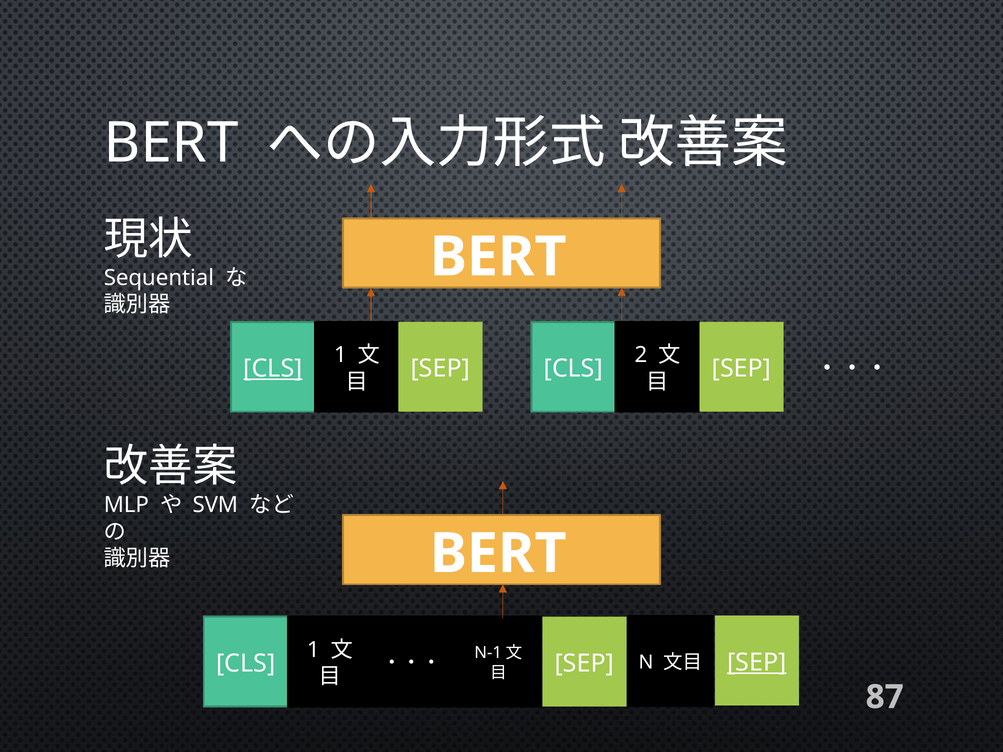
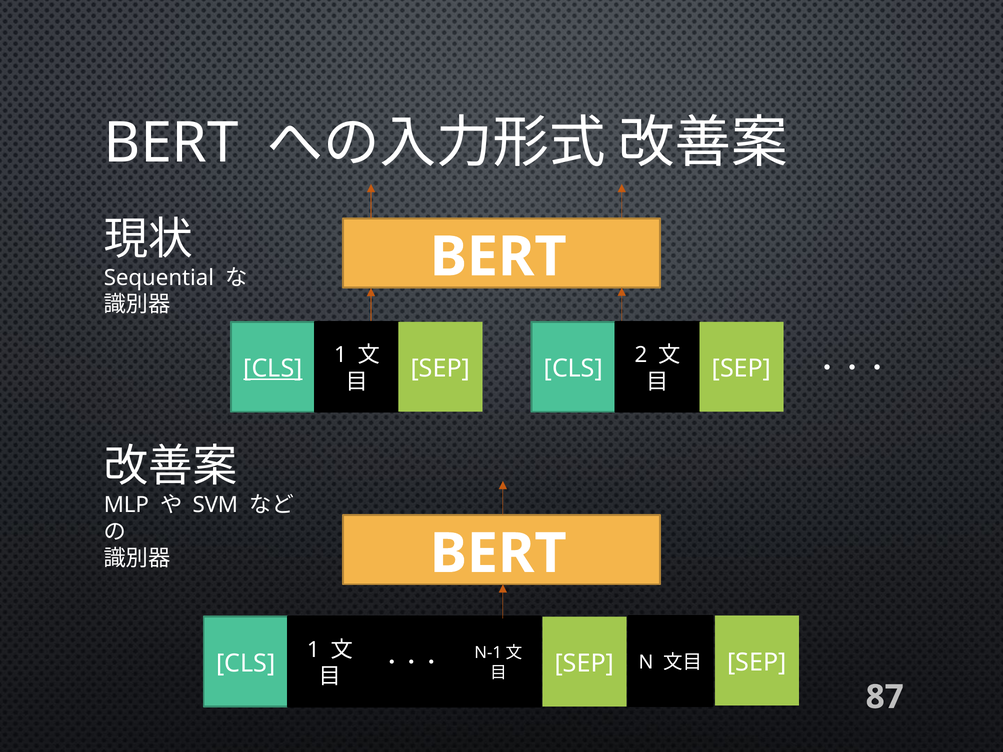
SEP underline: present -> none (757, 662)
